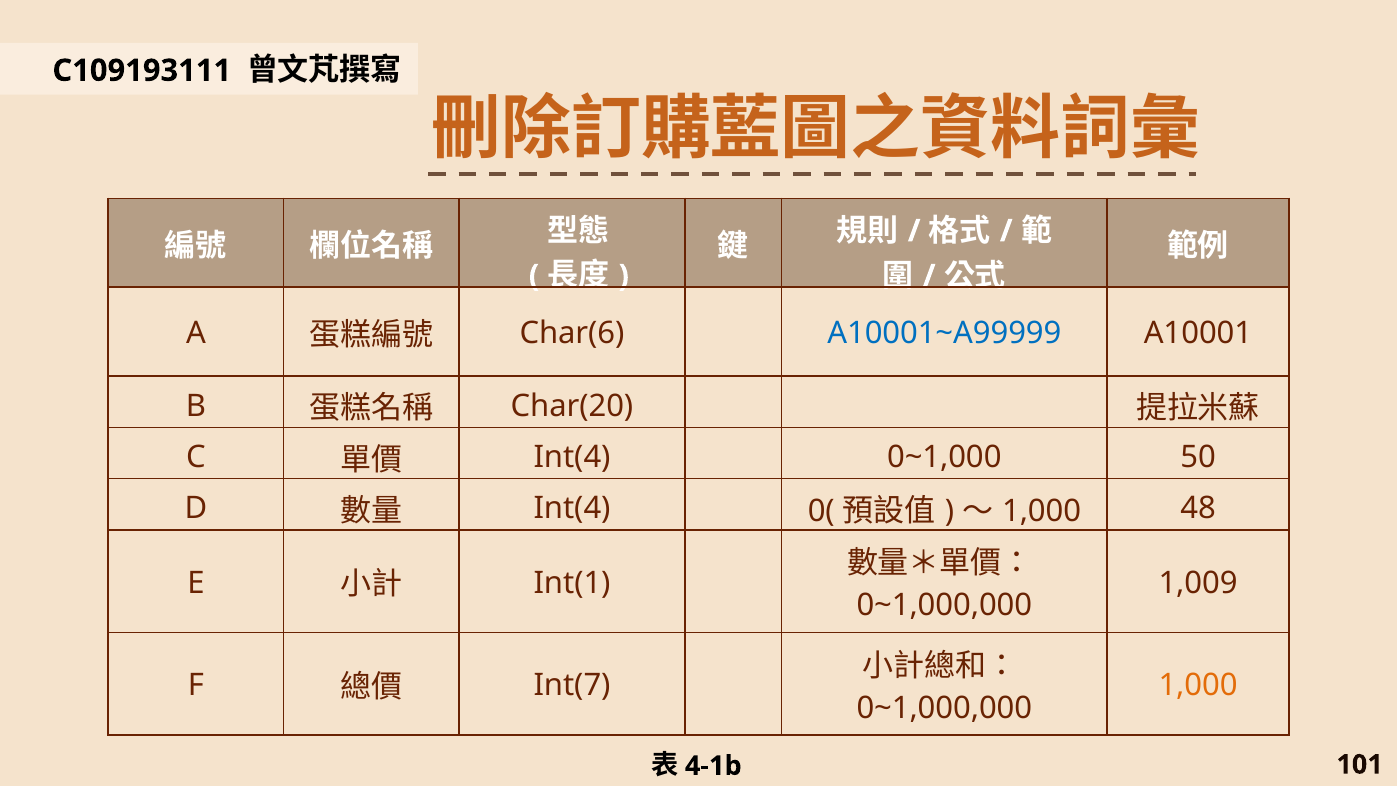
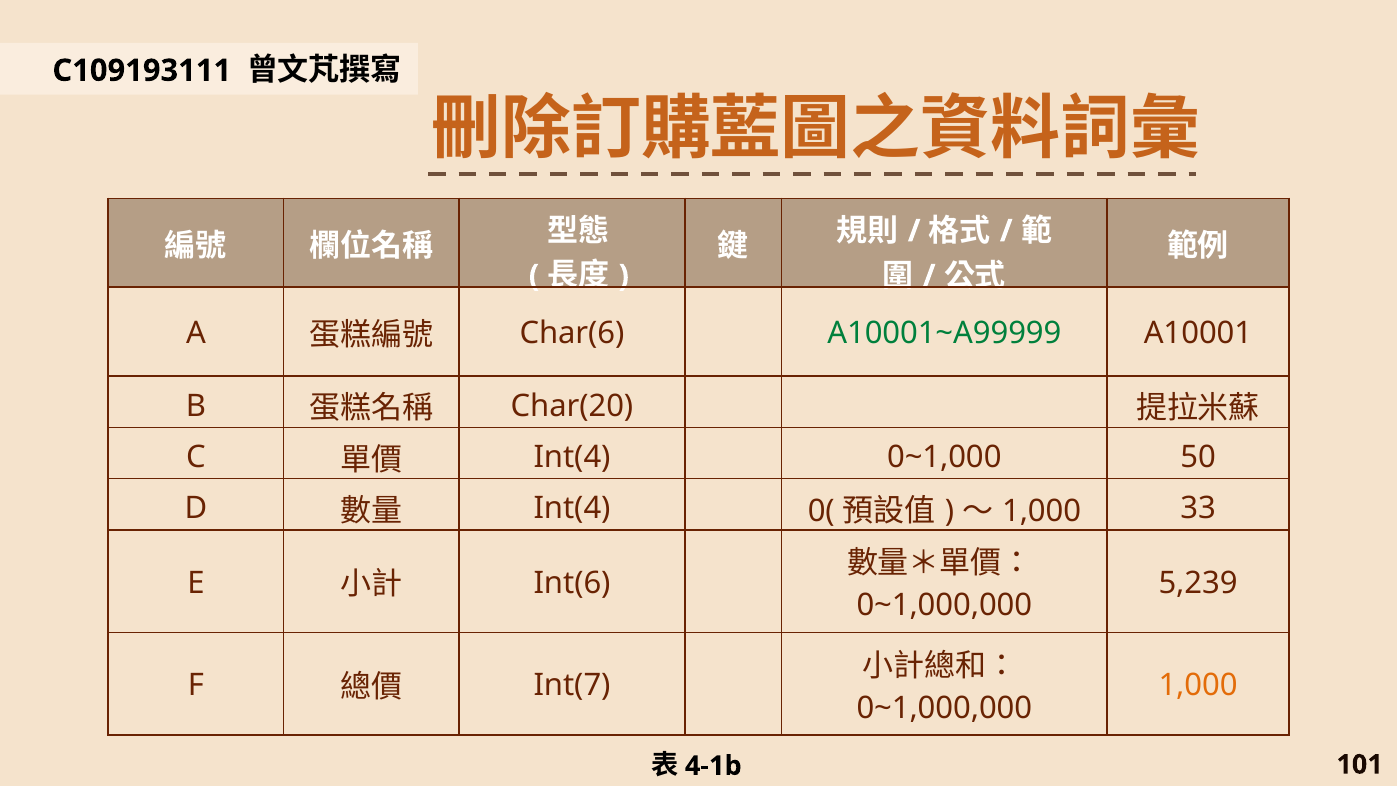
A10001~A99999 colour: blue -> green (944, 333)
48: 48 -> 33 (1198, 508)
Int(1: Int(1 -> Int(6 (572, 583)
1,009: 1,009 -> 5,239 (1198, 583)
